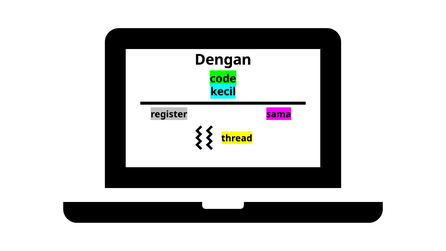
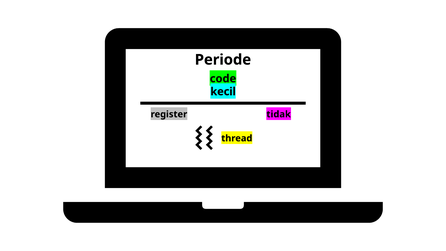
Dengan: Dengan -> Periode (223, 60)
sama: sama -> tidak (279, 114)
